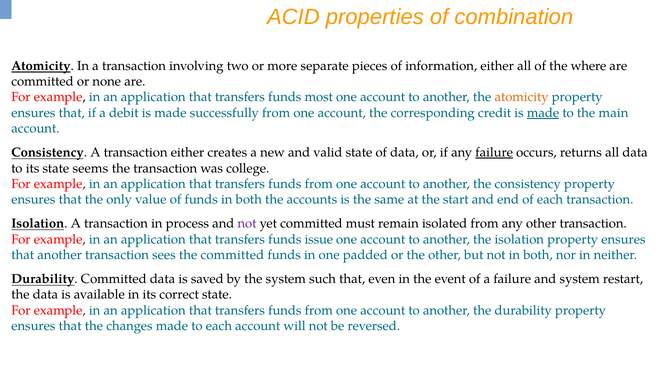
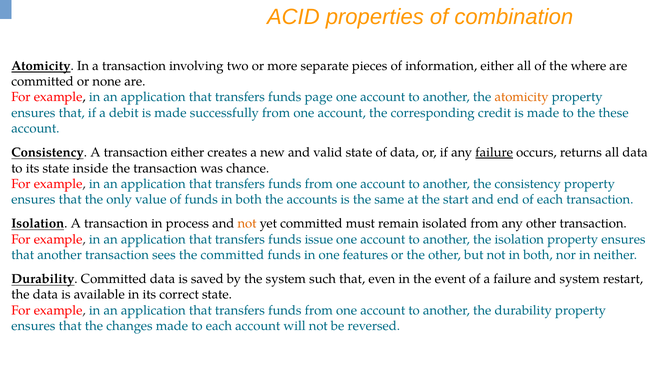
most: most -> page (319, 97)
made underline: present -> none (543, 113)
main: main -> these (614, 113)
seems: seems -> inside (90, 168)
college: college -> chance (248, 168)
not colour: purple -> orange (247, 223)
padded: padded -> features (365, 255)
